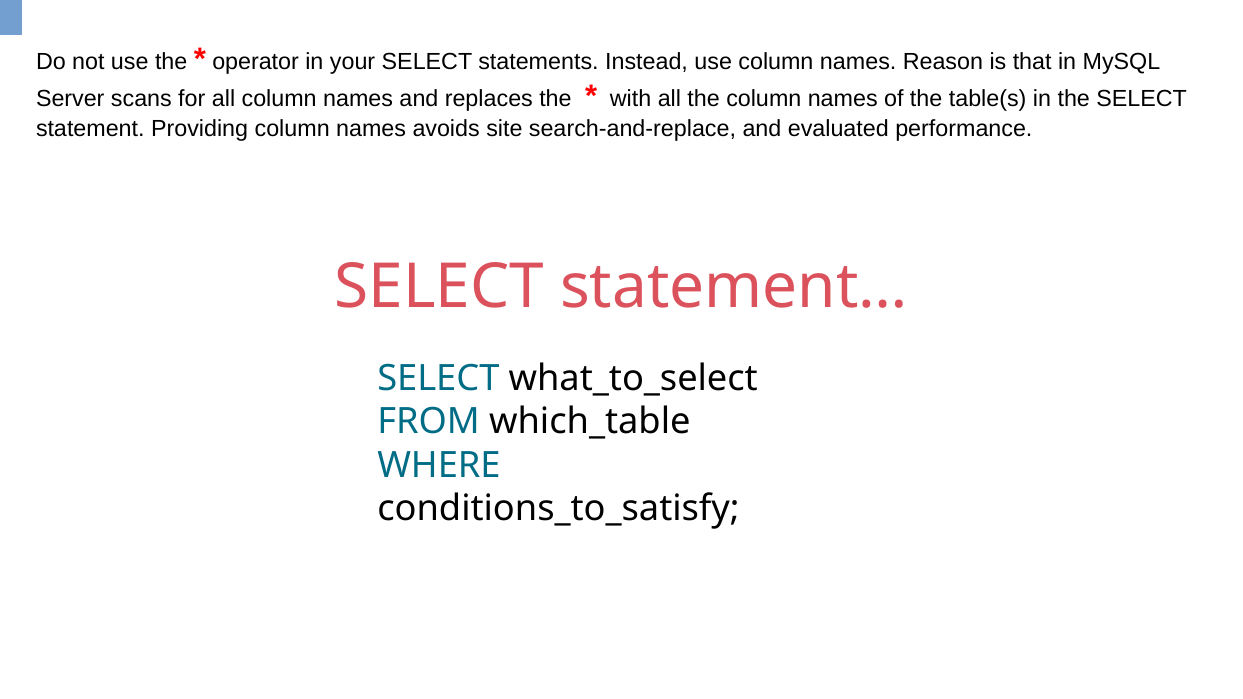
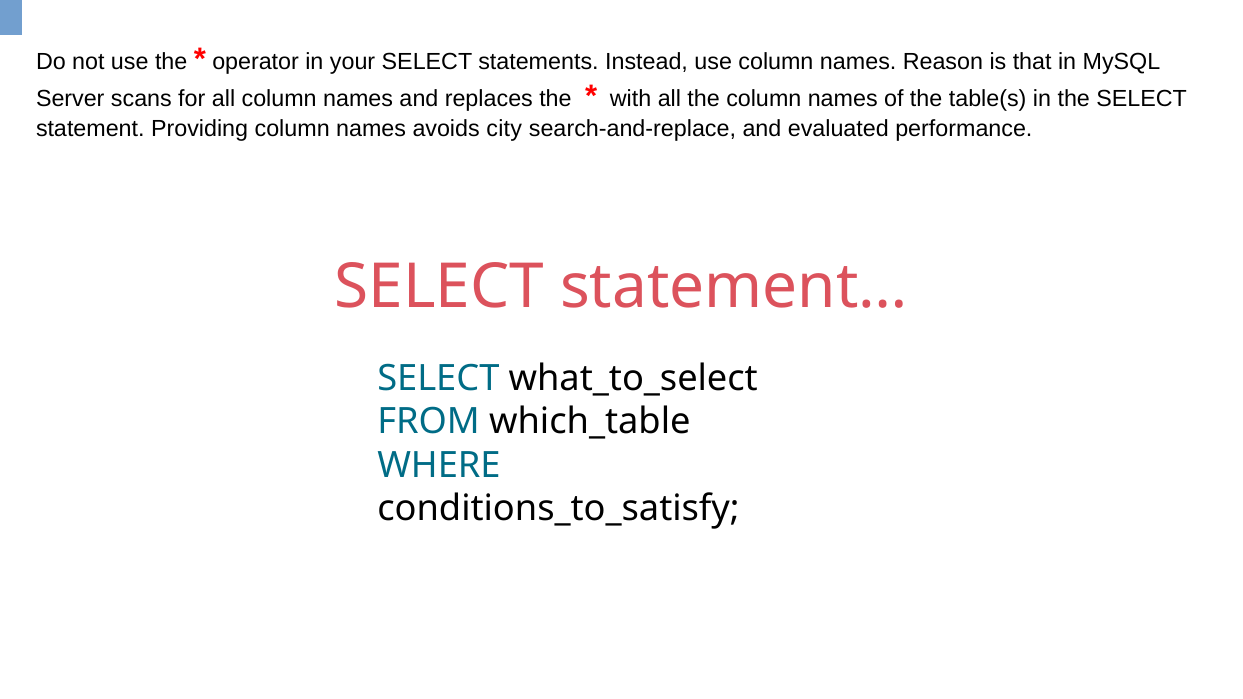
site: site -> city (504, 129)
